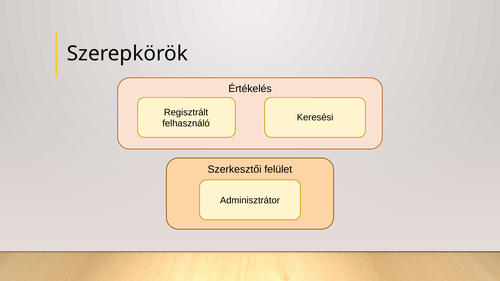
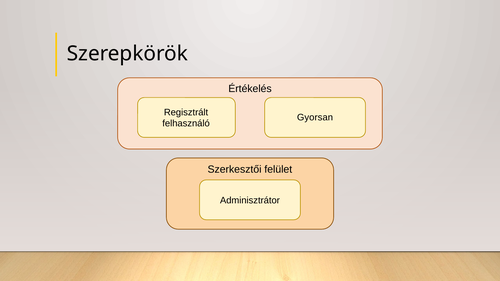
Keresési: Keresési -> Gyorsan (315, 117)
